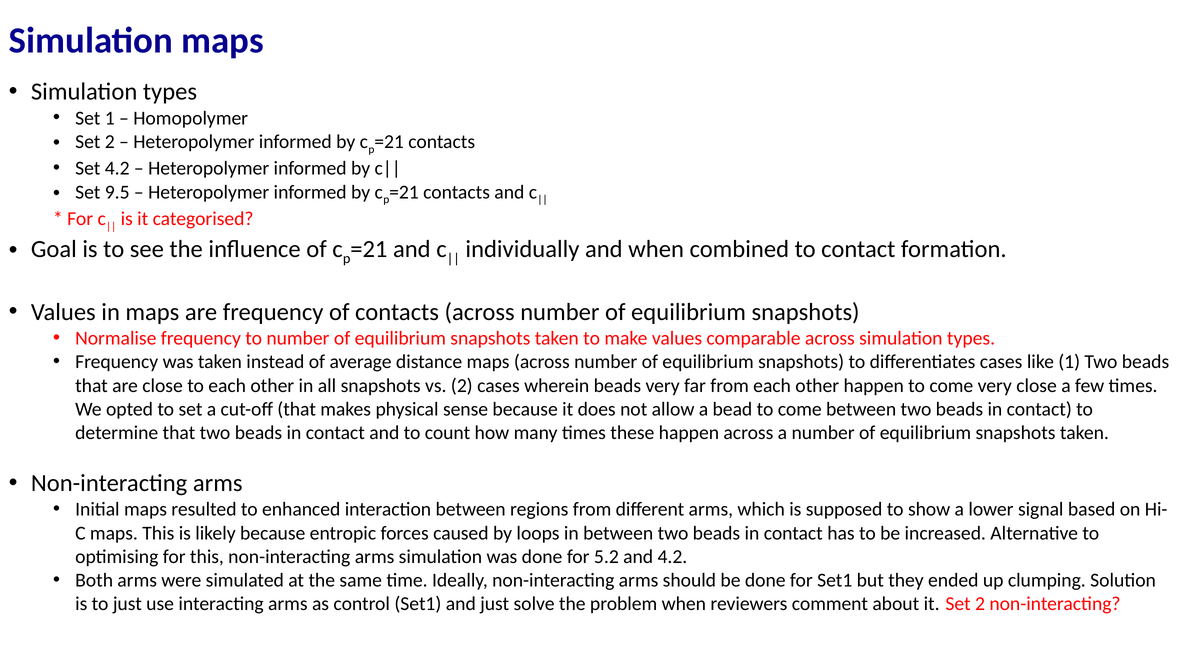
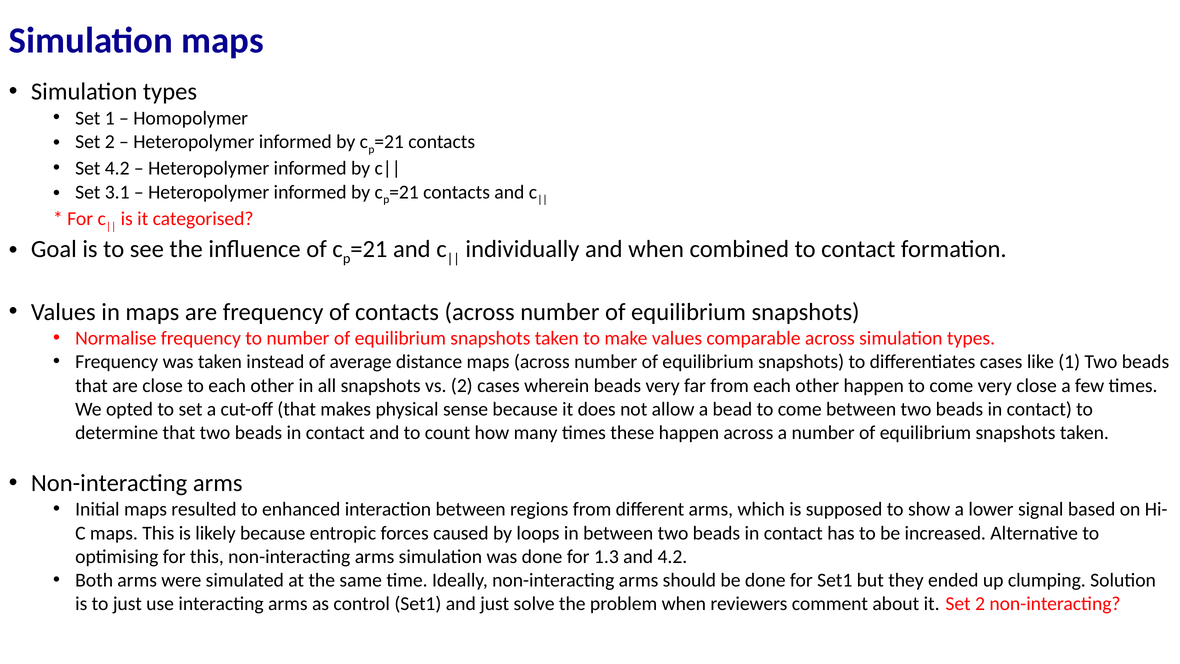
9.5: 9.5 -> 3.1 (117, 192)
5.2: 5.2 -> 1.3 (606, 556)
